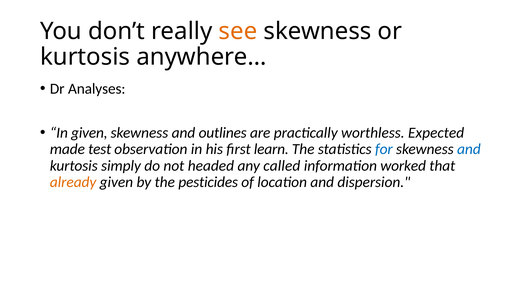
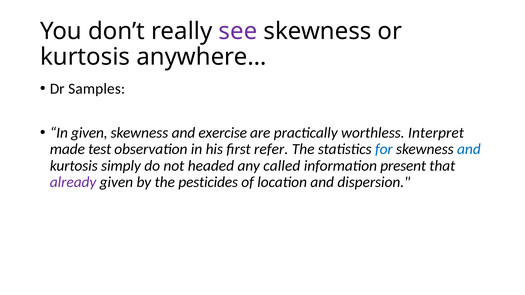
see colour: orange -> purple (238, 31)
Analyses: Analyses -> Samples (97, 89)
outlines: outlines -> exercise (223, 133)
Expected: Expected -> Interpret (436, 133)
learn: learn -> refer (271, 149)
worked: worked -> present (403, 166)
already colour: orange -> purple (73, 182)
